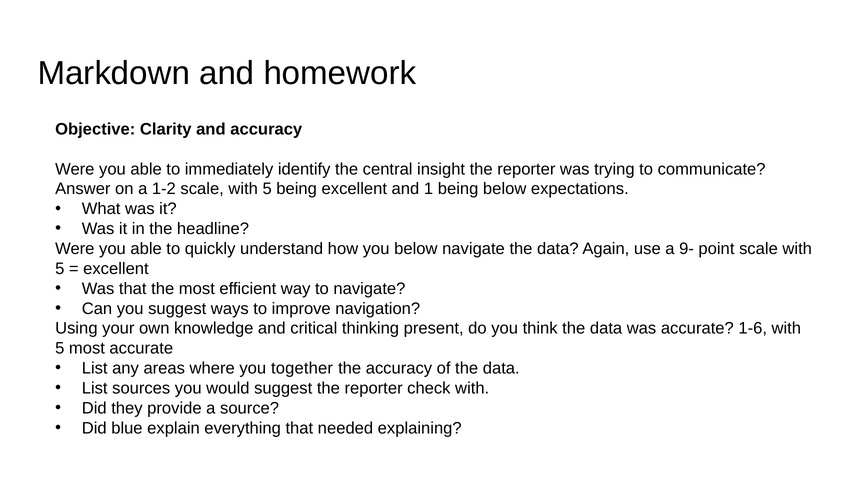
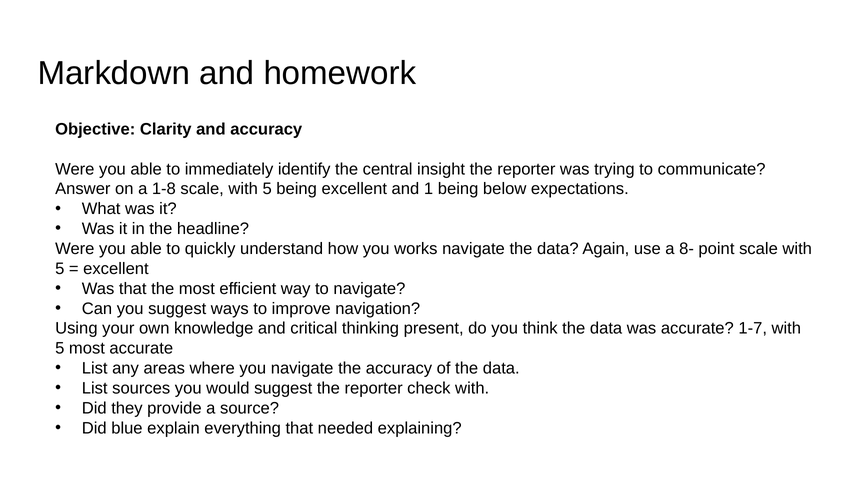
1-2: 1-2 -> 1-8 (164, 189)
you below: below -> works (416, 248)
9-: 9- -> 8- (687, 248)
1-6: 1-6 -> 1-7 (753, 328)
you together: together -> navigate (302, 368)
